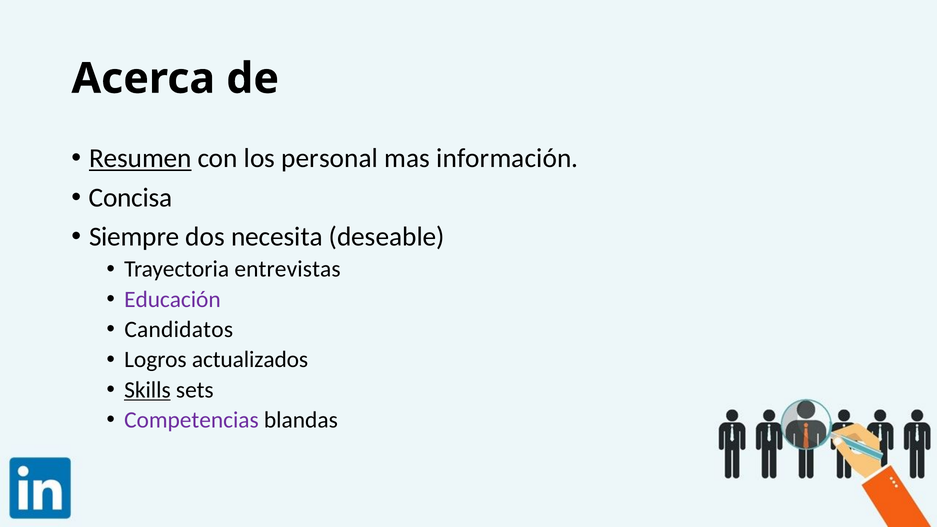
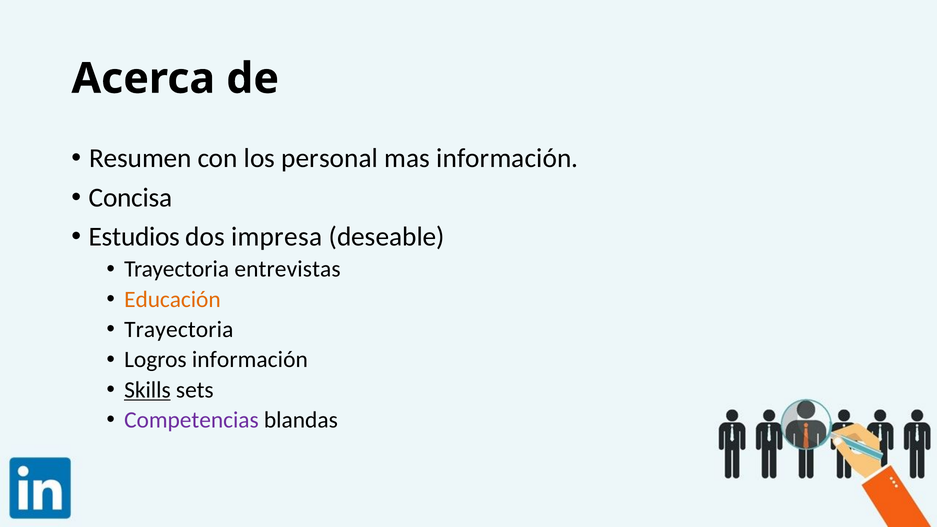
Resumen underline: present -> none (140, 158)
Siempre: Siempre -> Estudios (134, 237)
necesita: necesita -> impresa (277, 237)
Educación colour: purple -> orange (172, 299)
Candidatos: Candidatos -> Trayectoria (179, 330)
Logros actualizados: actualizados -> información (250, 360)
